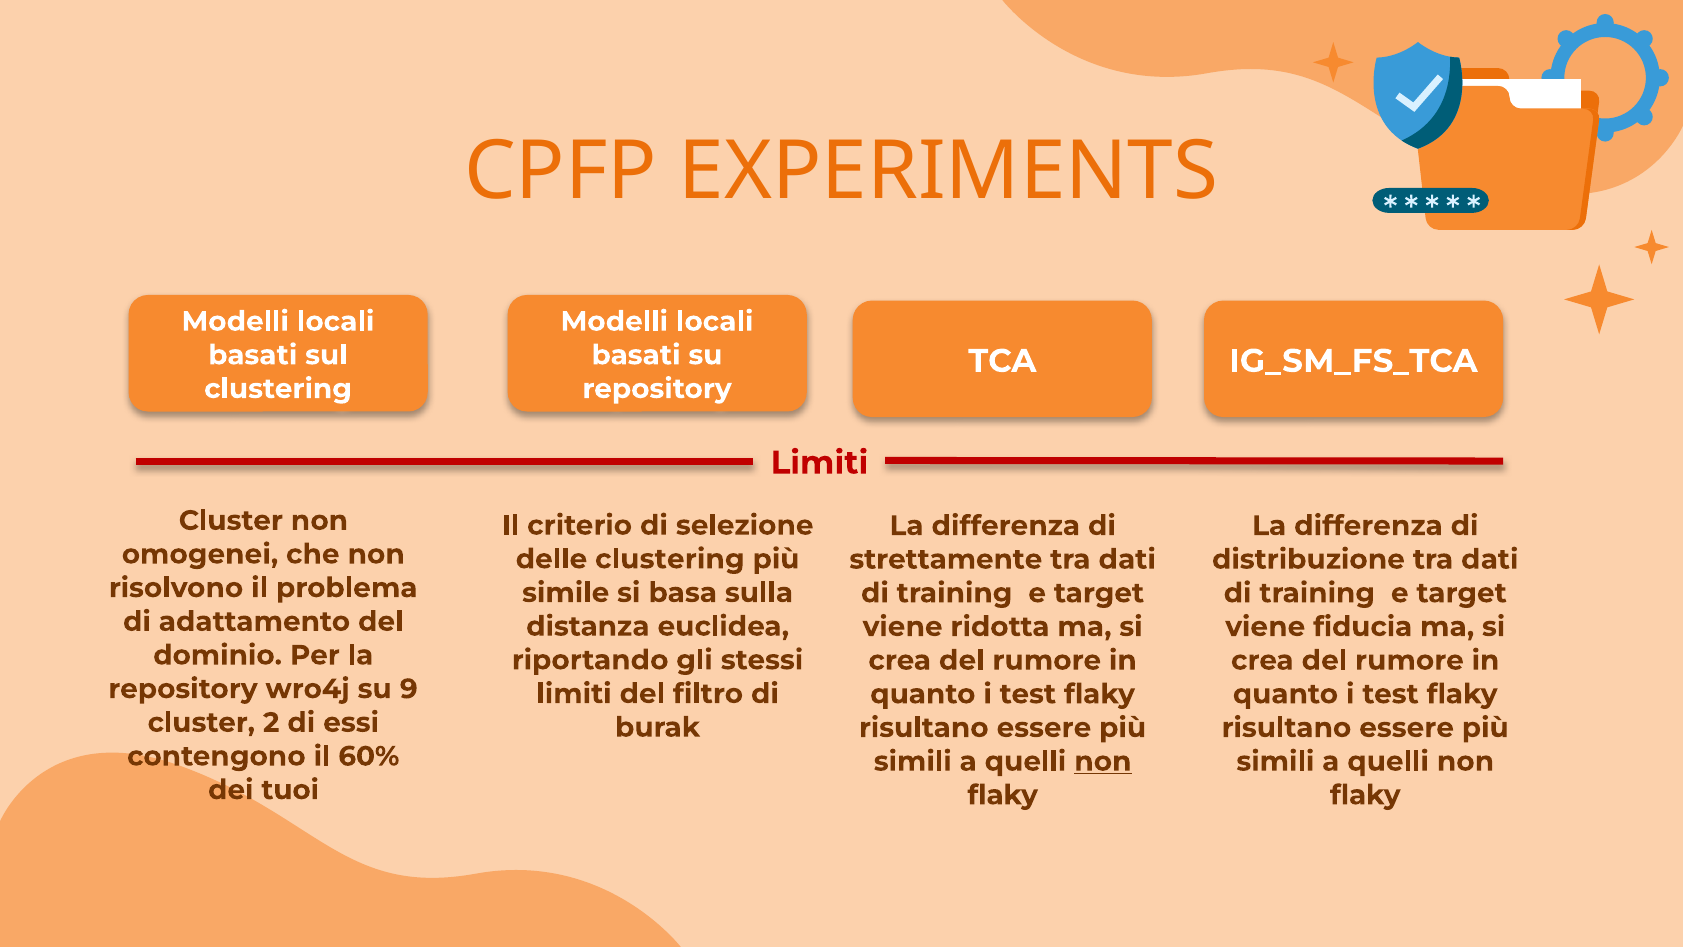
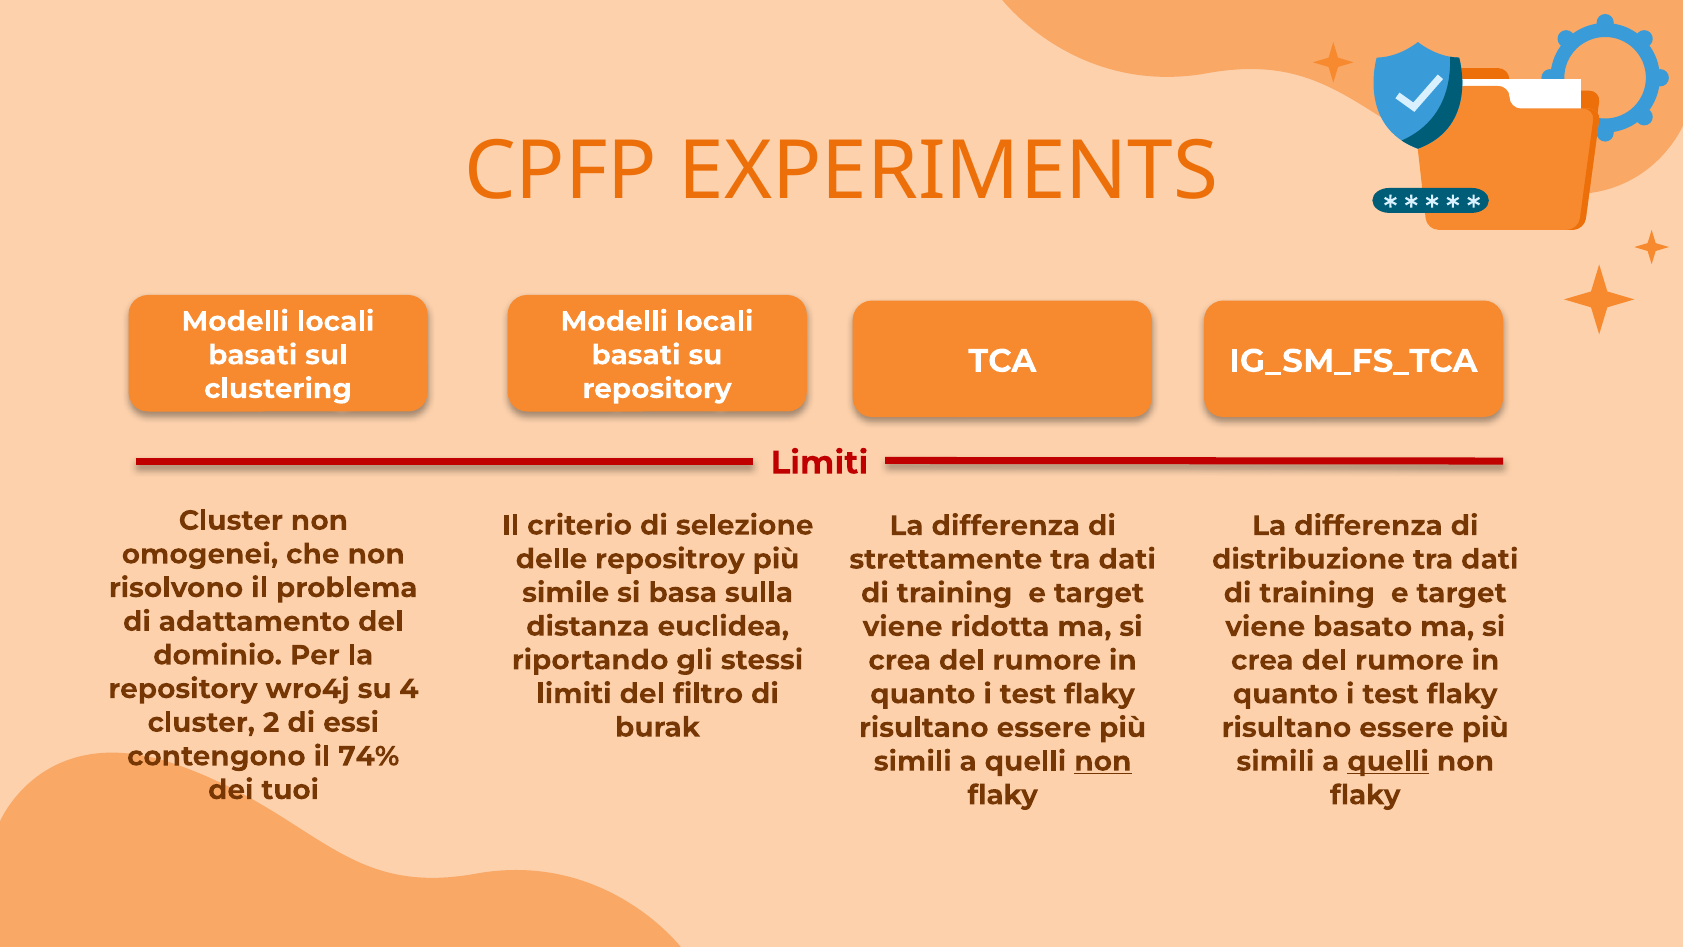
delle clustering: clustering -> repositroy (670, 559)
fiducia: fiducia -> basato (1363, 627)
9: 9 -> 4 (409, 689)
60%: 60% -> 74% (369, 756)
quelli underline: none -> present (1388, 761)
